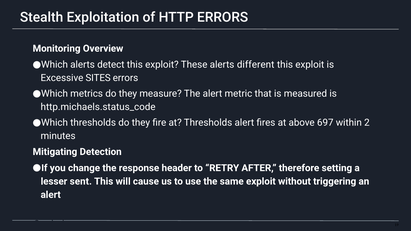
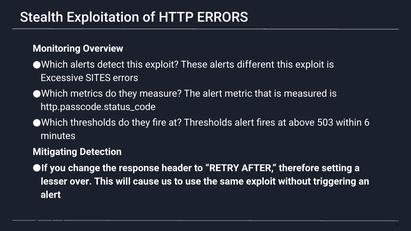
http.michaels.status_code: http.michaels.status_code -> http.passcode.status_code (98, 107)
697: 697 -> 503 (325, 123)
2: 2 -> 6 (367, 123)
sent: sent -> over (81, 181)
